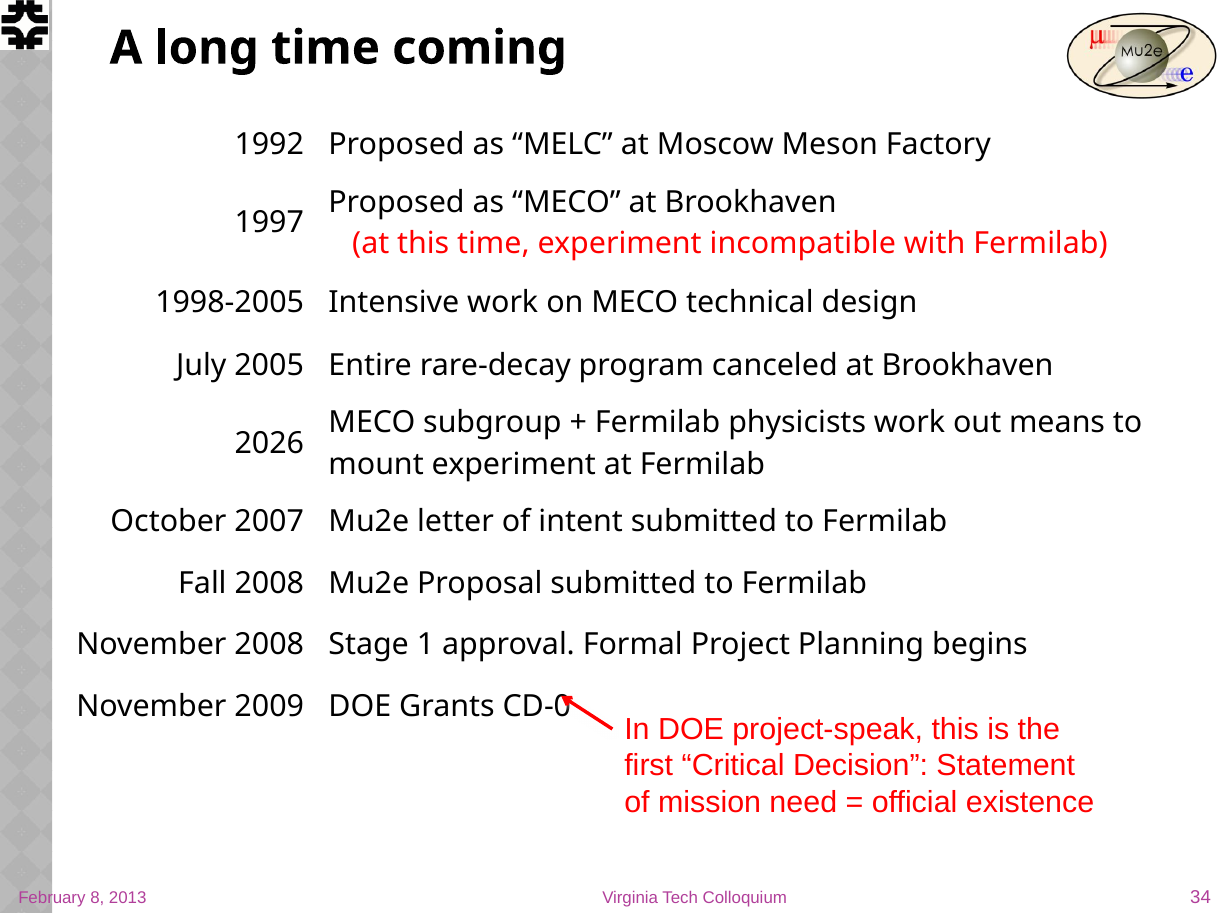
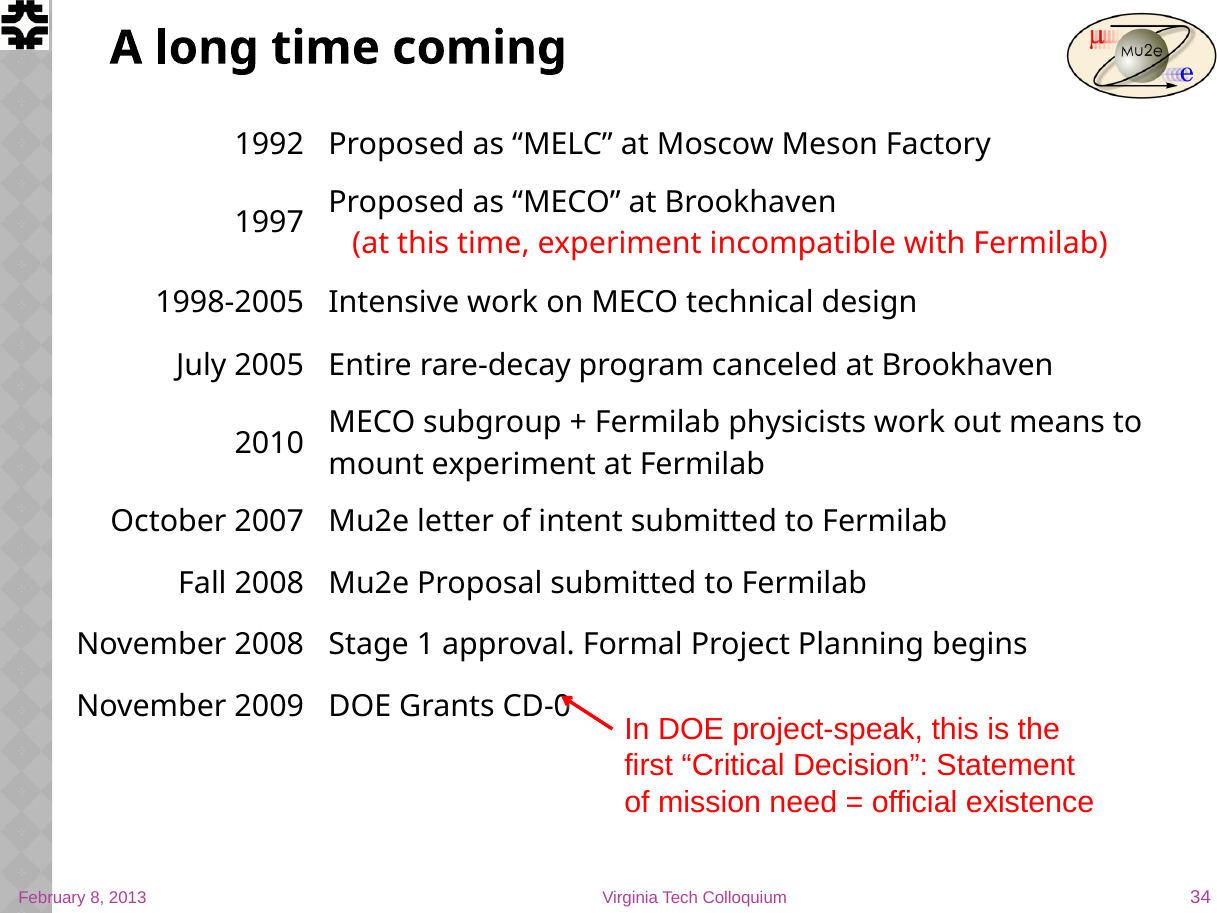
2026: 2026 -> 2010 (269, 444)
